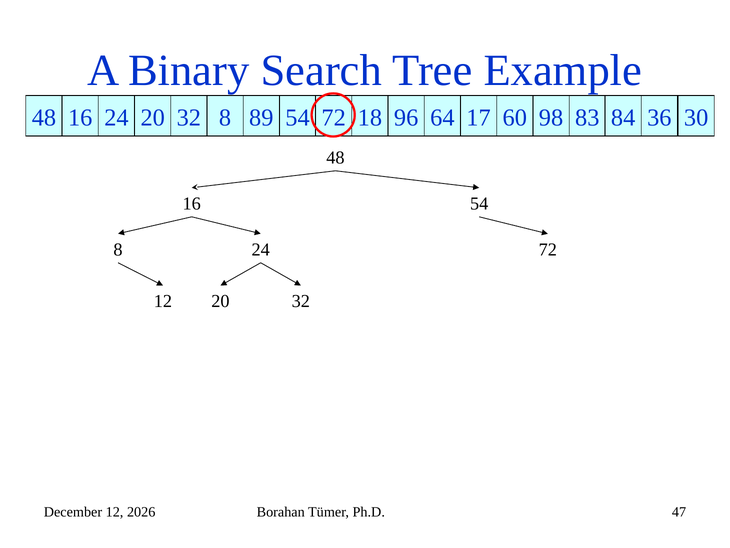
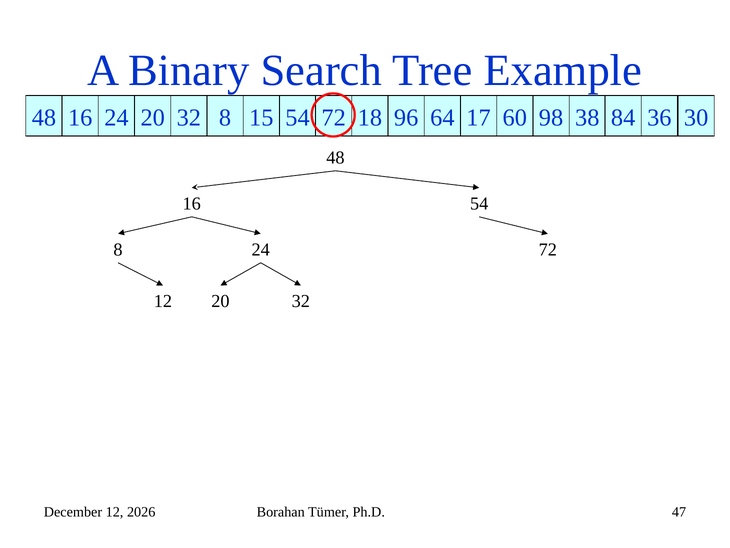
89: 89 -> 15 (261, 117)
83: 83 -> 38 (587, 117)
